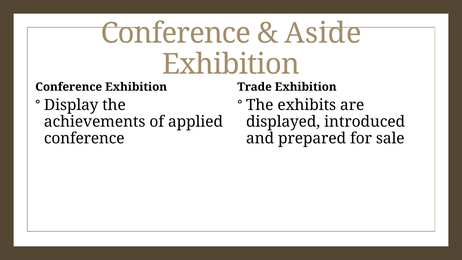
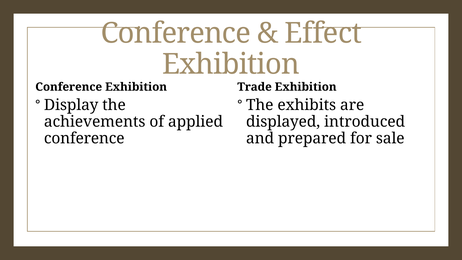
Aside: Aside -> Effect (323, 33)
